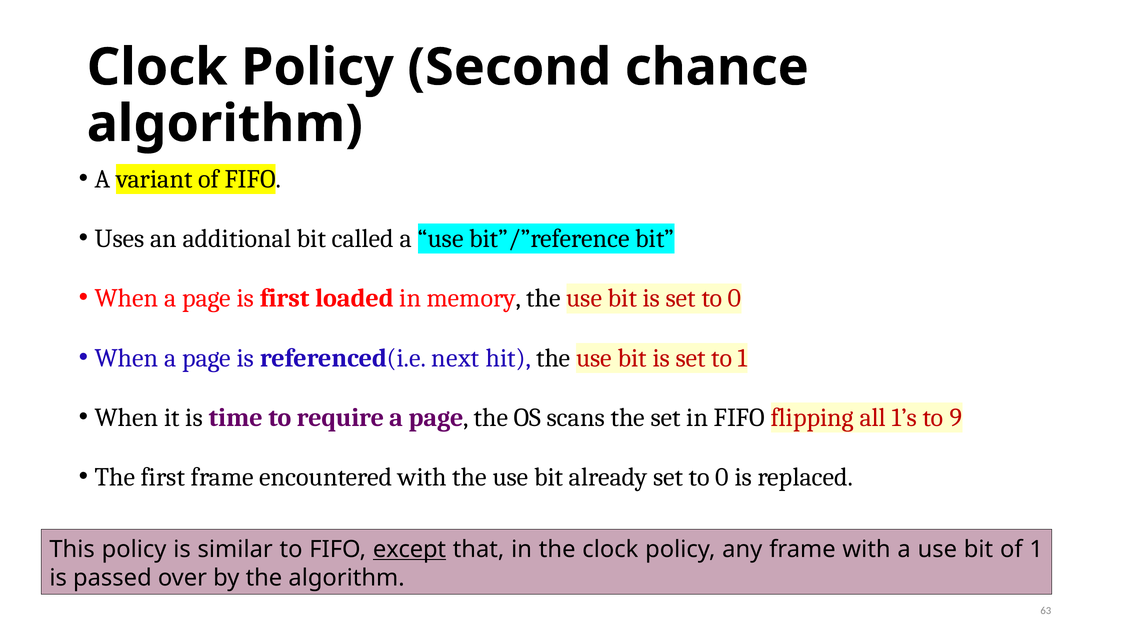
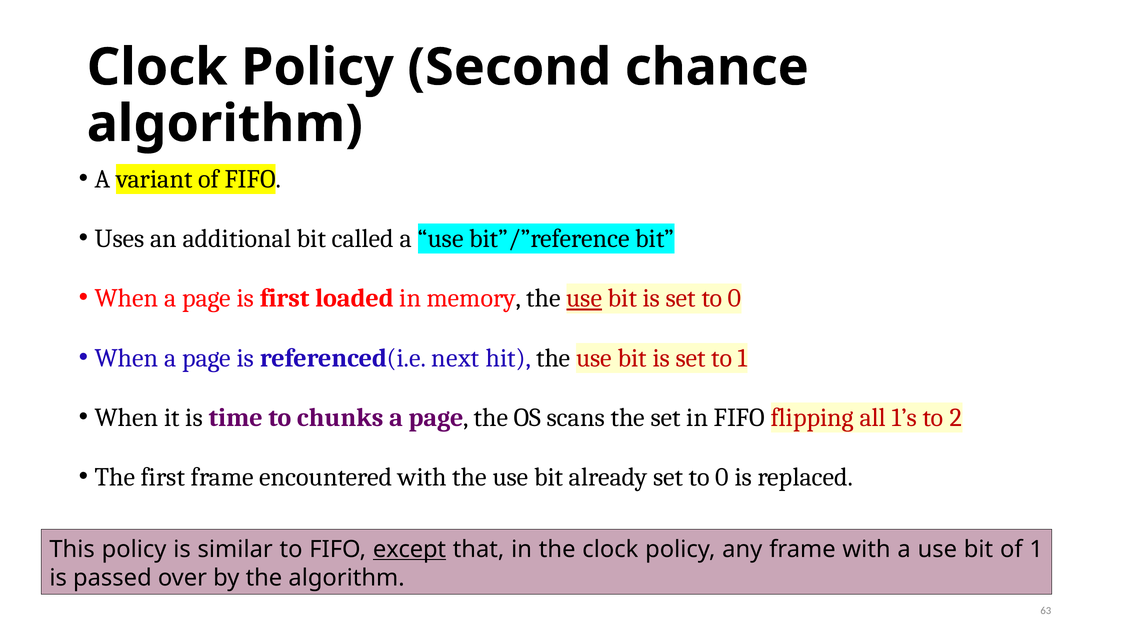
use underline: none -> present (584, 298)
require: require -> chunks (340, 418)
9: 9 -> 2 (956, 418)
